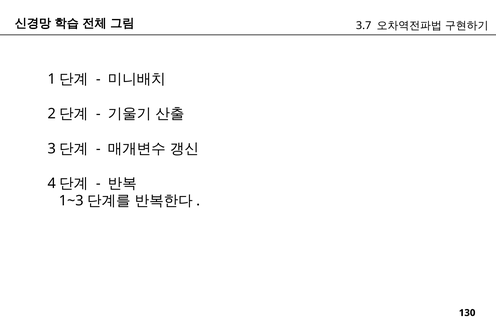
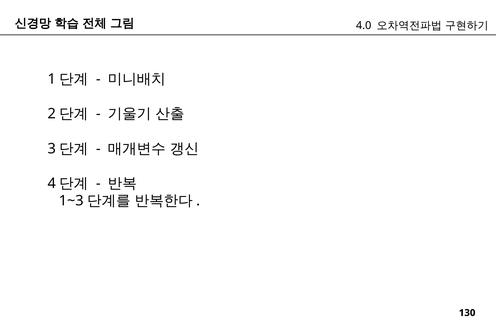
3.7: 3.7 -> 4.0 (364, 25)
